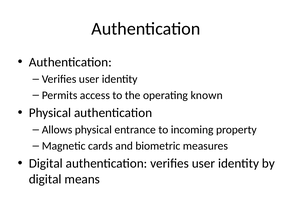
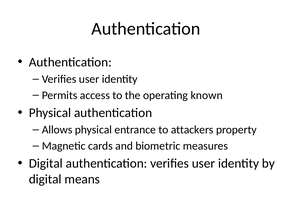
incoming: incoming -> attackers (192, 130)
